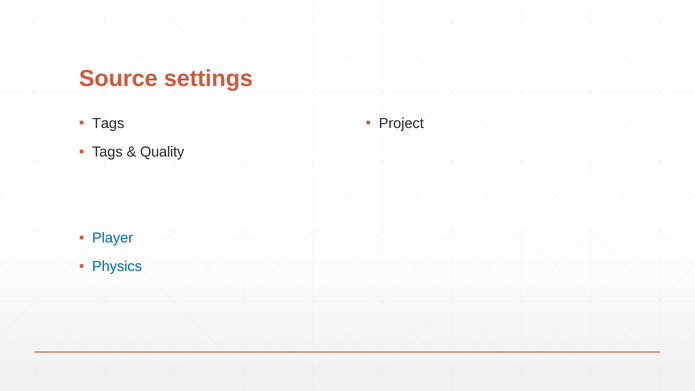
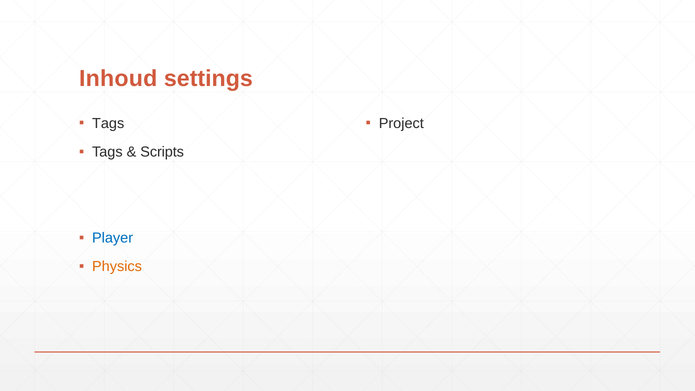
Source: Source -> Inhoud (118, 79)
Quality: Quality -> Scripts (162, 152)
Physics colour: blue -> orange (117, 267)
